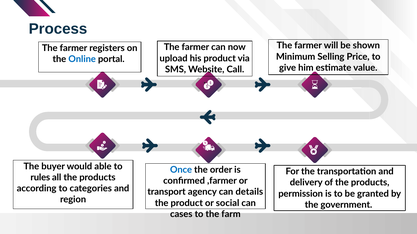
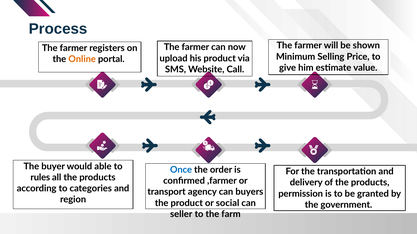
Online colour: blue -> orange (82, 59)
details: details -> buyers (249, 192)
cases: cases -> seller (181, 215)
